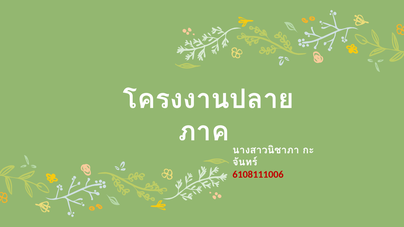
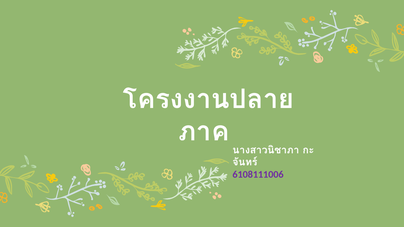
6108111006 colour: red -> purple (258, 175)
